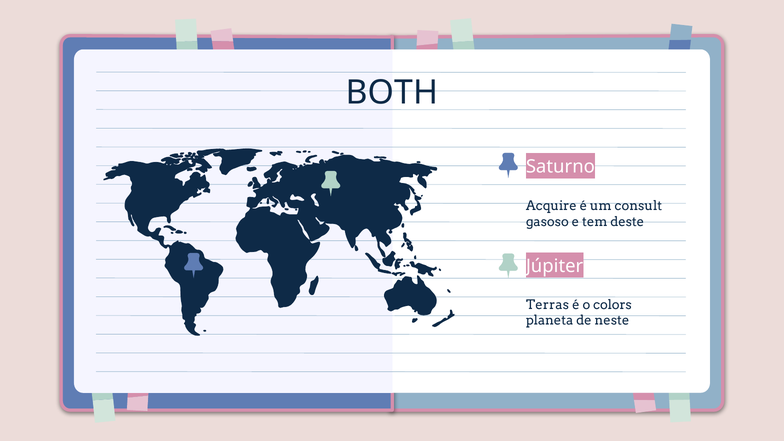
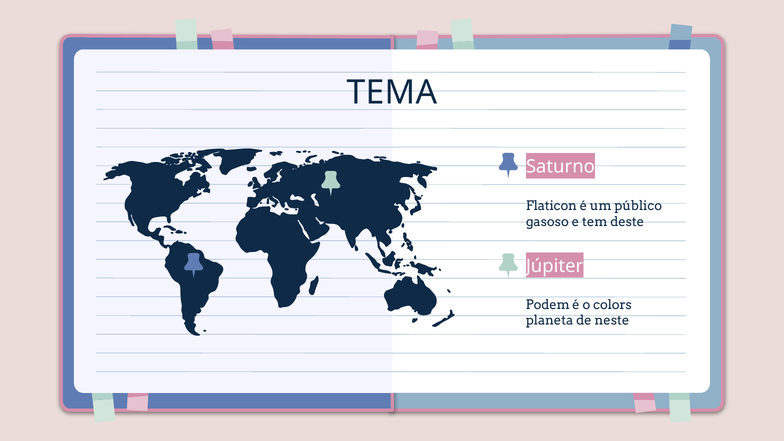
BOTH: BOTH -> TEMA (392, 92)
Acquire: Acquire -> Flaticon (551, 206)
consult: consult -> público (638, 206)
Terras: Terras -> Podem (548, 305)
